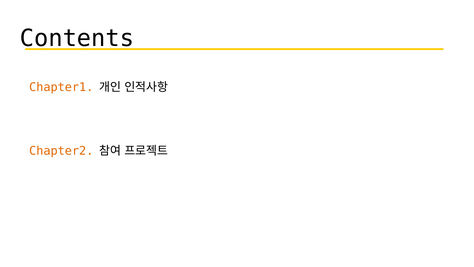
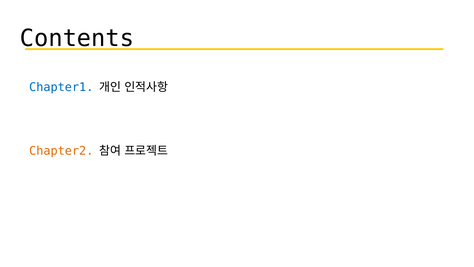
Chapter1 colour: orange -> blue (61, 87)
